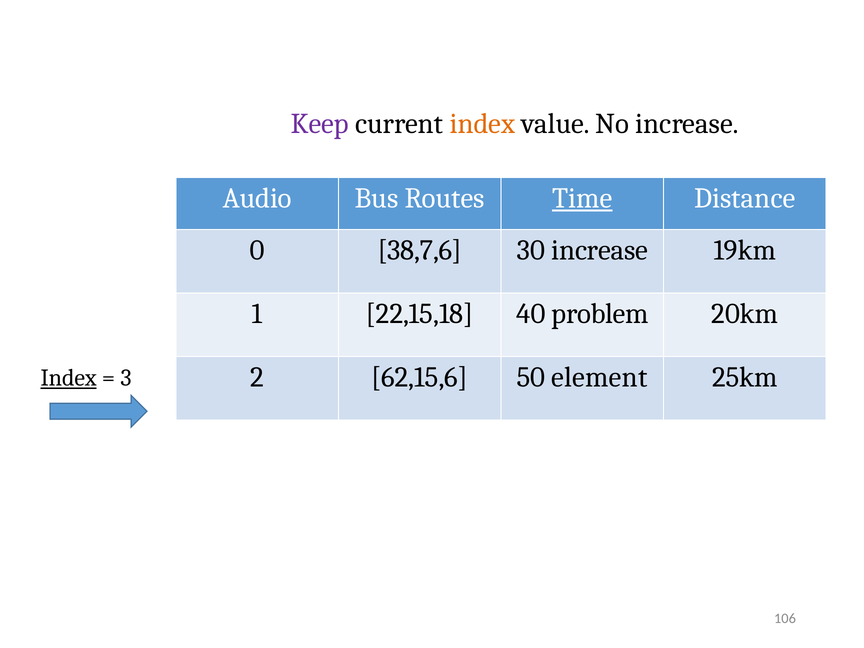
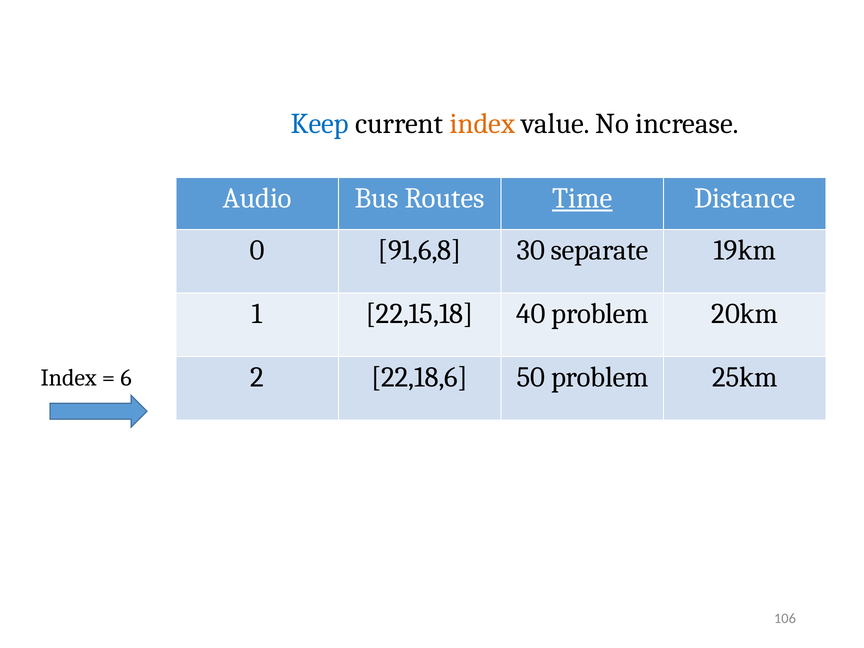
Keep colour: purple -> blue (320, 124)
38,7,6: 38,7,6 -> 91,6,8 (420, 250)
30 increase: increase -> separate (600, 250)
62,15,6: 62,15,6 -> 22,18,6 (420, 377)
50 element: element -> problem (600, 377)
Index underline: present -> none (69, 378)
3: 3 -> 6 (126, 378)
